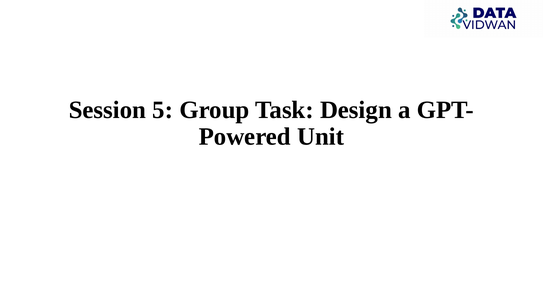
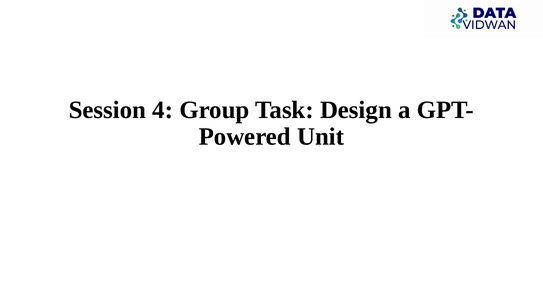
5: 5 -> 4 (163, 110)
